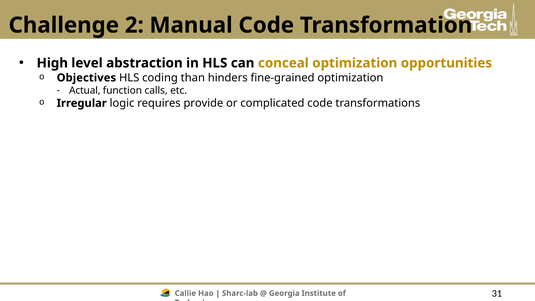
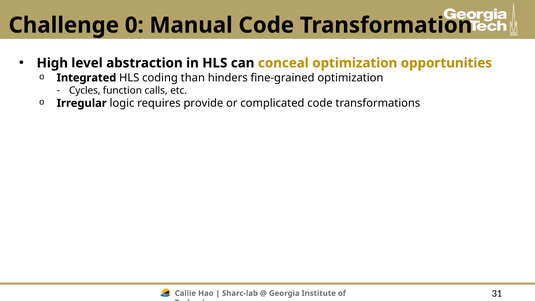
2: 2 -> 0 (134, 25)
Objectives: Objectives -> Integrated (86, 78)
Actual: Actual -> Cycles (85, 90)
